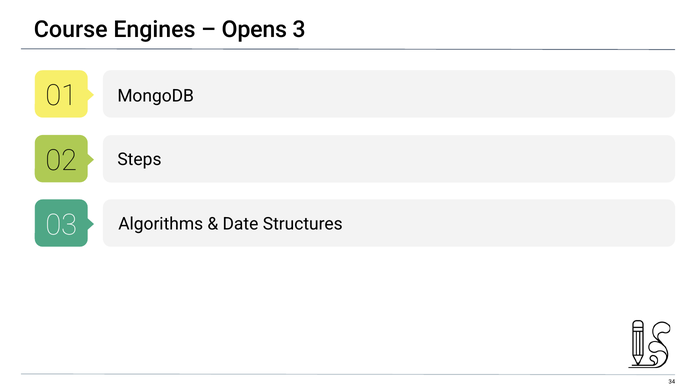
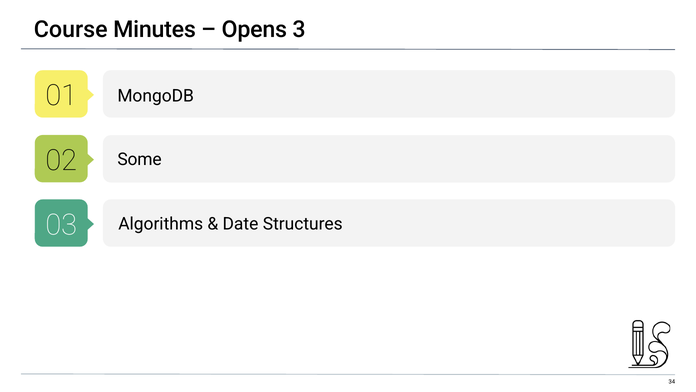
Engines: Engines -> Minutes (155, 29)
Steps: Steps -> Some (140, 159)
